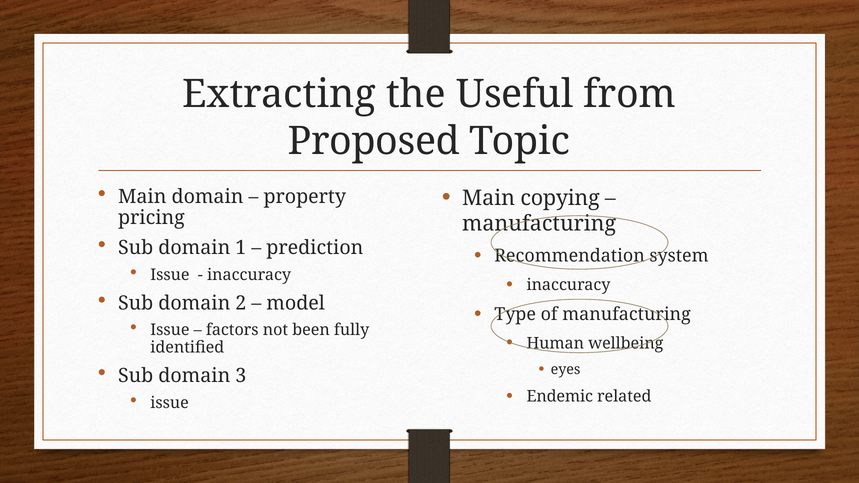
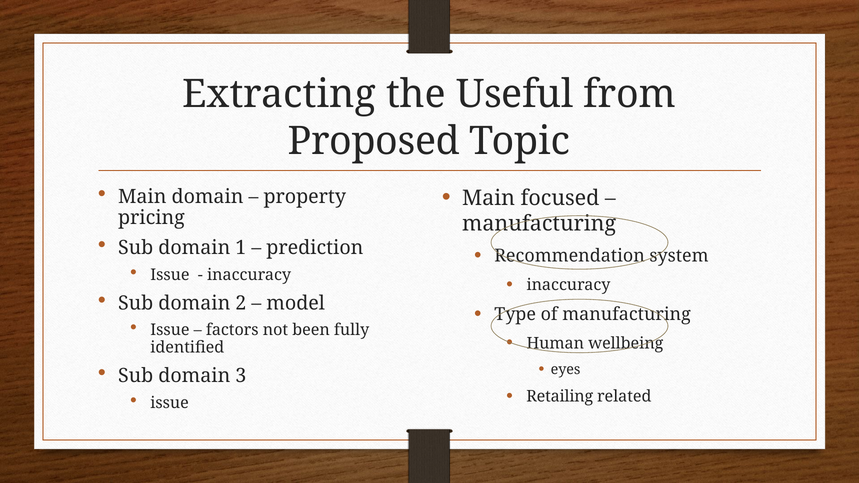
copying: copying -> focused (560, 198)
Endemic: Endemic -> Retailing (560, 397)
